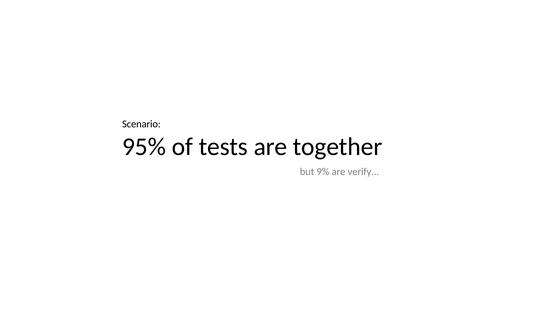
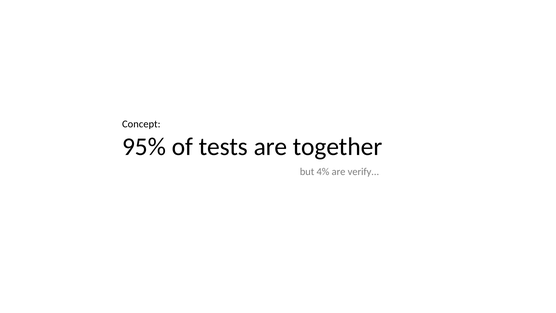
Scenario: Scenario -> Concept (141, 124)
9%: 9% -> 4% (323, 172)
